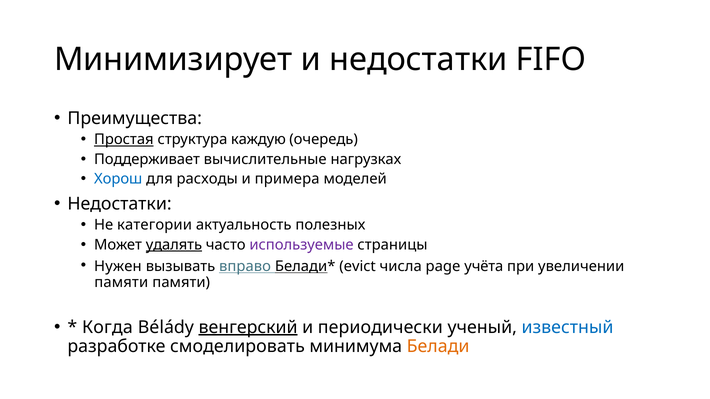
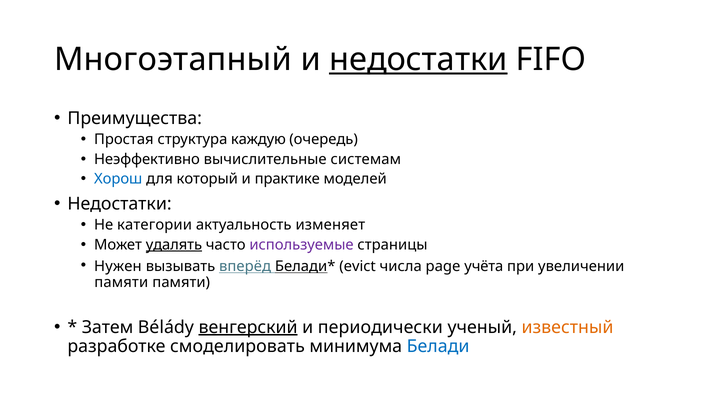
Минимизирует: Минимизирует -> Многоэтапный (173, 60)
недостатки underline: none -> present (418, 60)
Простая underline: present -> none (124, 140)
Поддерживает: Поддерживает -> Неэффективно (147, 159)
нагрузках: нагрузках -> системам (366, 159)
расходы: расходы -> который (207, 179)
примера: примера -> практике (287, 179)
полезных: полезных -> изменяет (330, 225)
вправо: вправо -> вперёд (245, 266)
Когда: Когда -> Затем (108, 327)
известный colour: blue -> orange (567, 327)
Белади colour: orange -> blue (438, 347)
